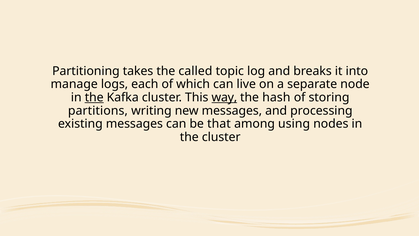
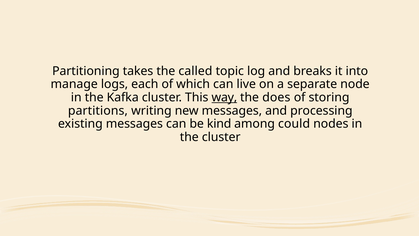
the underline: present -> none (94, 97)
hash: hash -> does (276, 97)
that: that -> kind (219, 124)
using: using -> could (294, 124)
